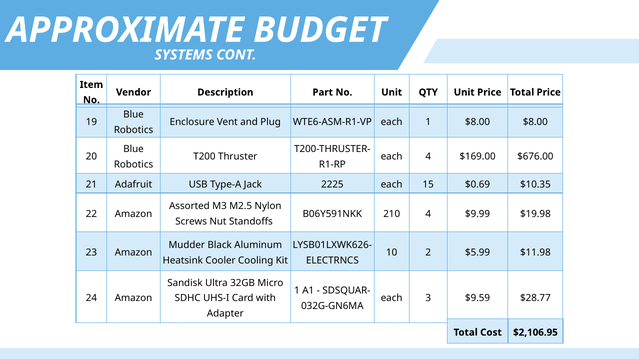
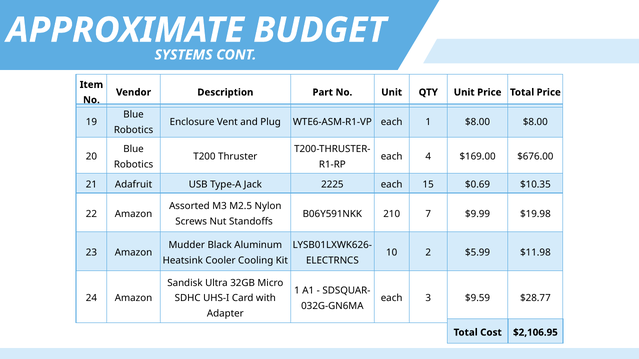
210 4: 4 -> 7 (428, 214)
